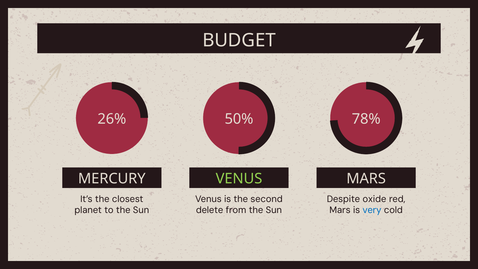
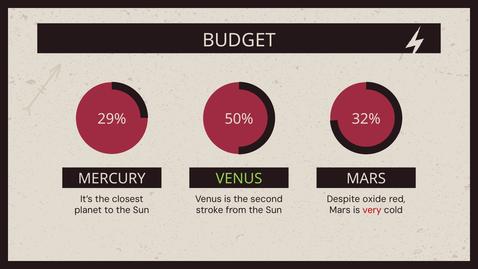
26%: 26% -> 29% (112, 119)
78%: 78% -> 32% (366, 119)
delete: delete -> stroke (210, 210)
very colour: blue -> red (372, 210)
